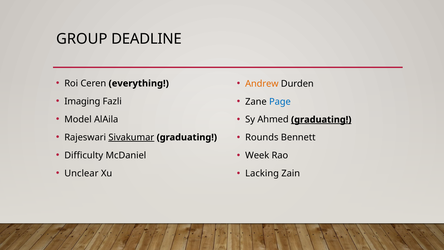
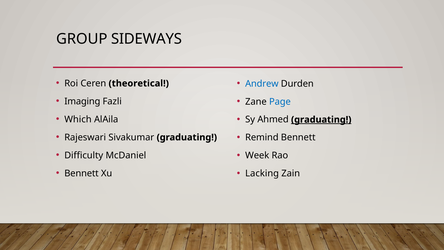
DEADLINE: DEADLINE -> SIDEWAYS (146, 39)
everything: everything -> theoretical (139, 83)
Andrew colour: orange -> blue (262, 84)
Model: Model -> Which (78, 119)
Sivakumar underline: present -> none (131, 137)
Rounds: Rounds -> Remind (262, 137)
Unclear: Unclear -> Bennett (82, 173)
